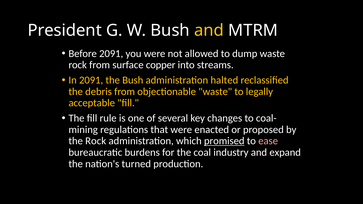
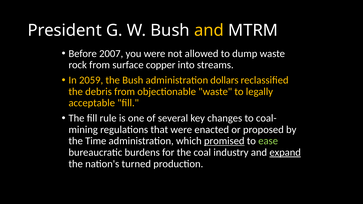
Before 2091: 2091 -> 2007 (111, 54)
In 2091: 2091 -> 2059 (91, 80)
halted: halted -> dollars (224, 80)
the Rock: Rock -> Time (96, 141)
ease colour: pink -> light green (268, 141)
expand underline: none -> present (285, 153)
